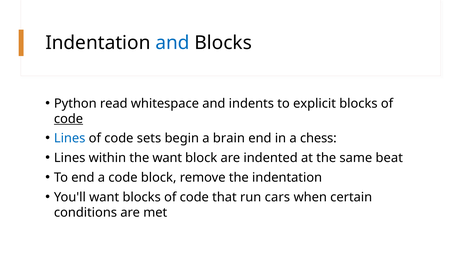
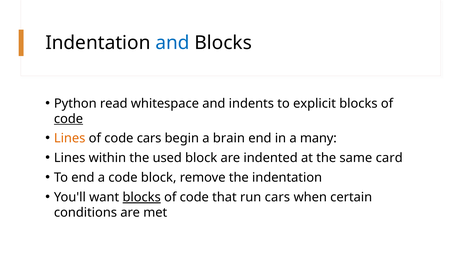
Lines colour: blue -> orange (70, 138)
code sets: sets -> cars (149, 138)
chess: chess -> many (318, 138)
the want: want -> used (167, 158)
beat: beat -> card (389, 158)
blocks underline: none -> present (142, 197)
